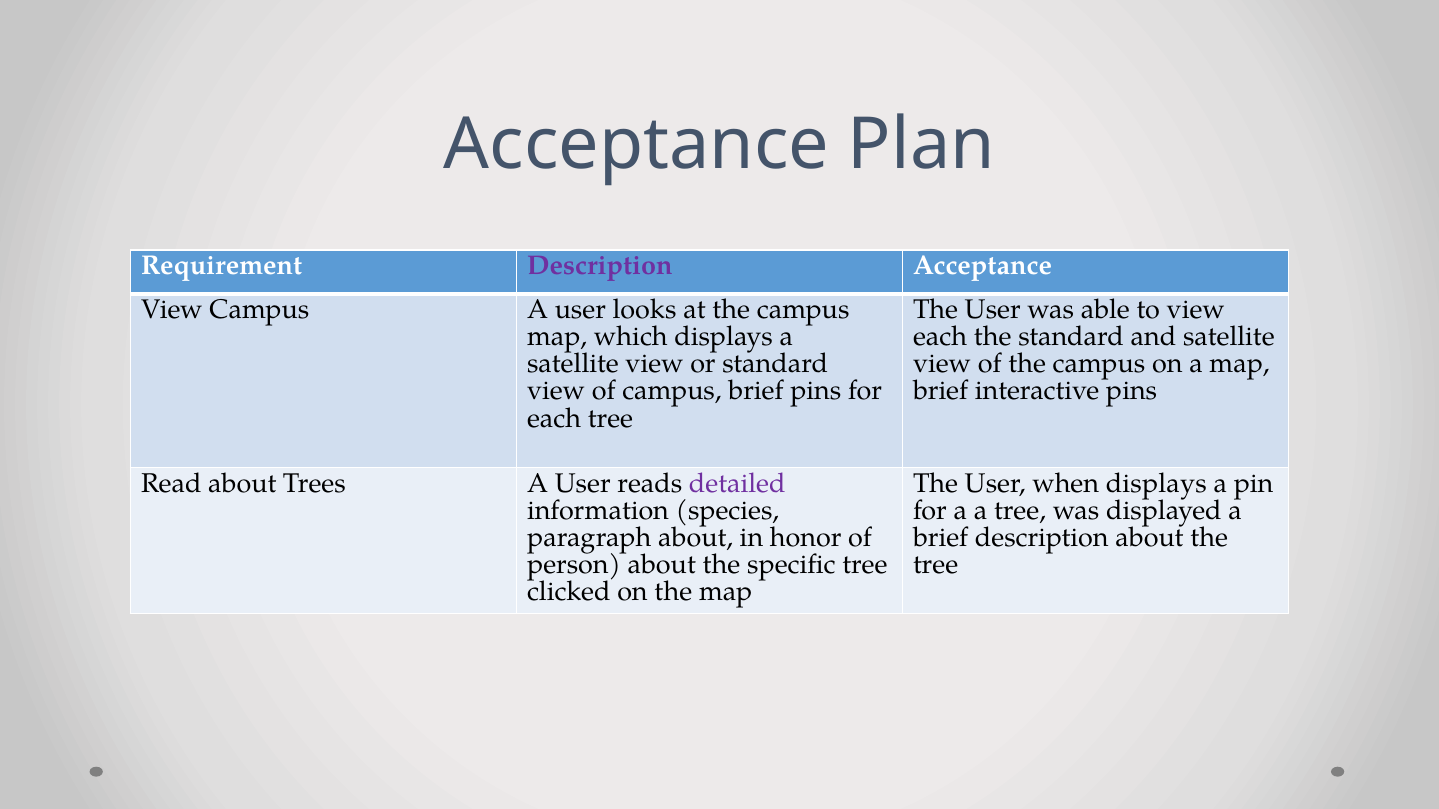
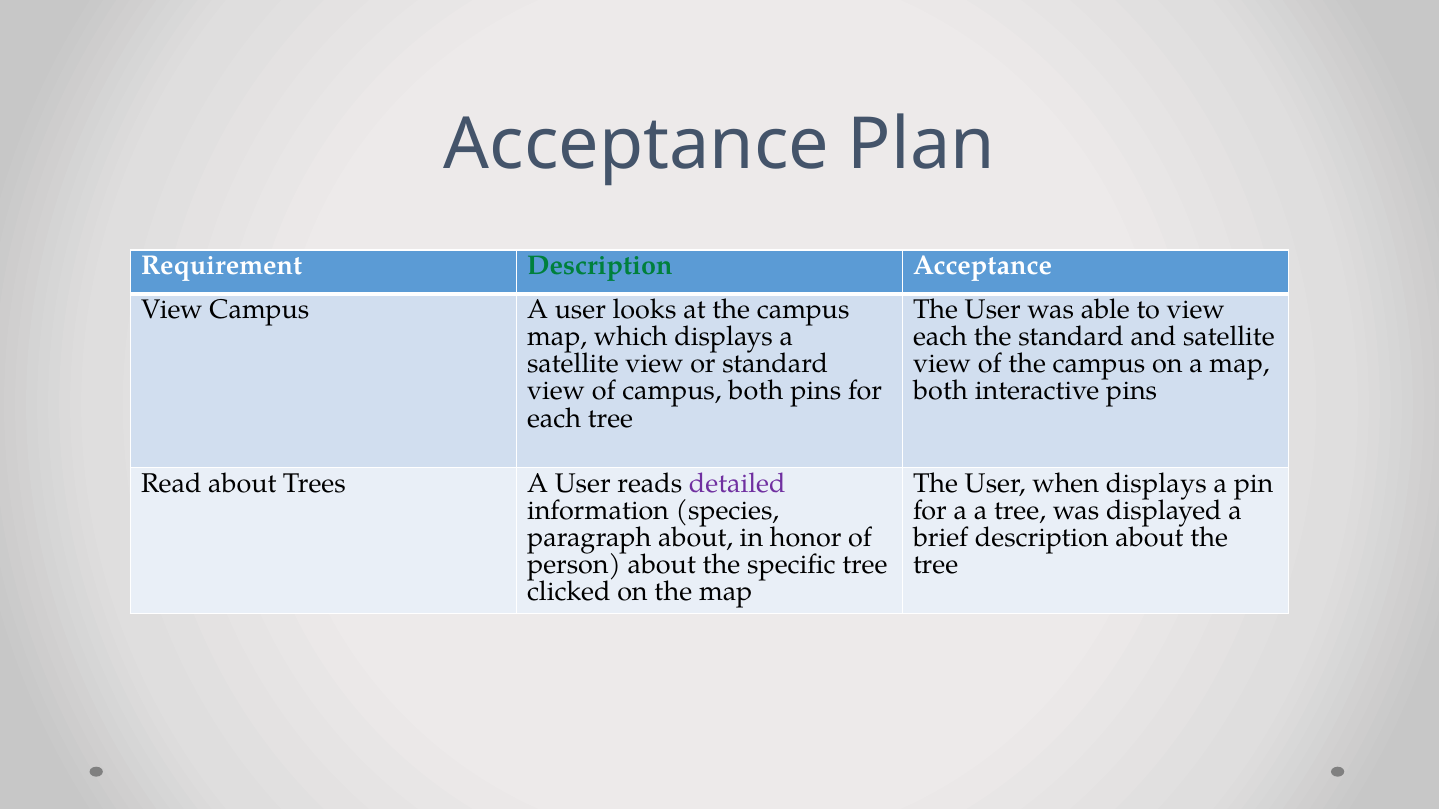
Description colour: purple -> green (600, 266)
campus brief: brief -> both (756, 391)
brief: brief -> both (940, 391)
